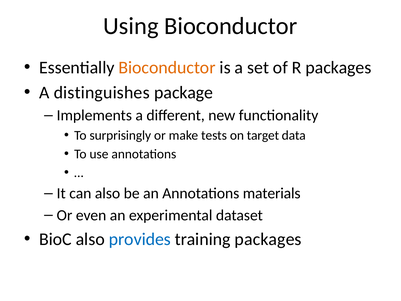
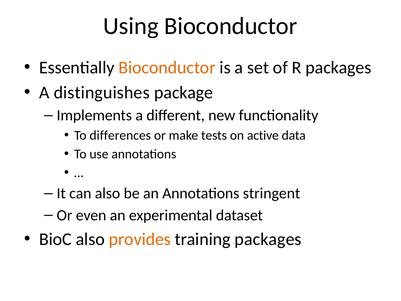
surprisingly: surprisingly -> differences (120, 135)
target: target -> active (263, 135)
materials: materials -> stringent (272, 193)
provides colour: blue -> orange (140, 239)
